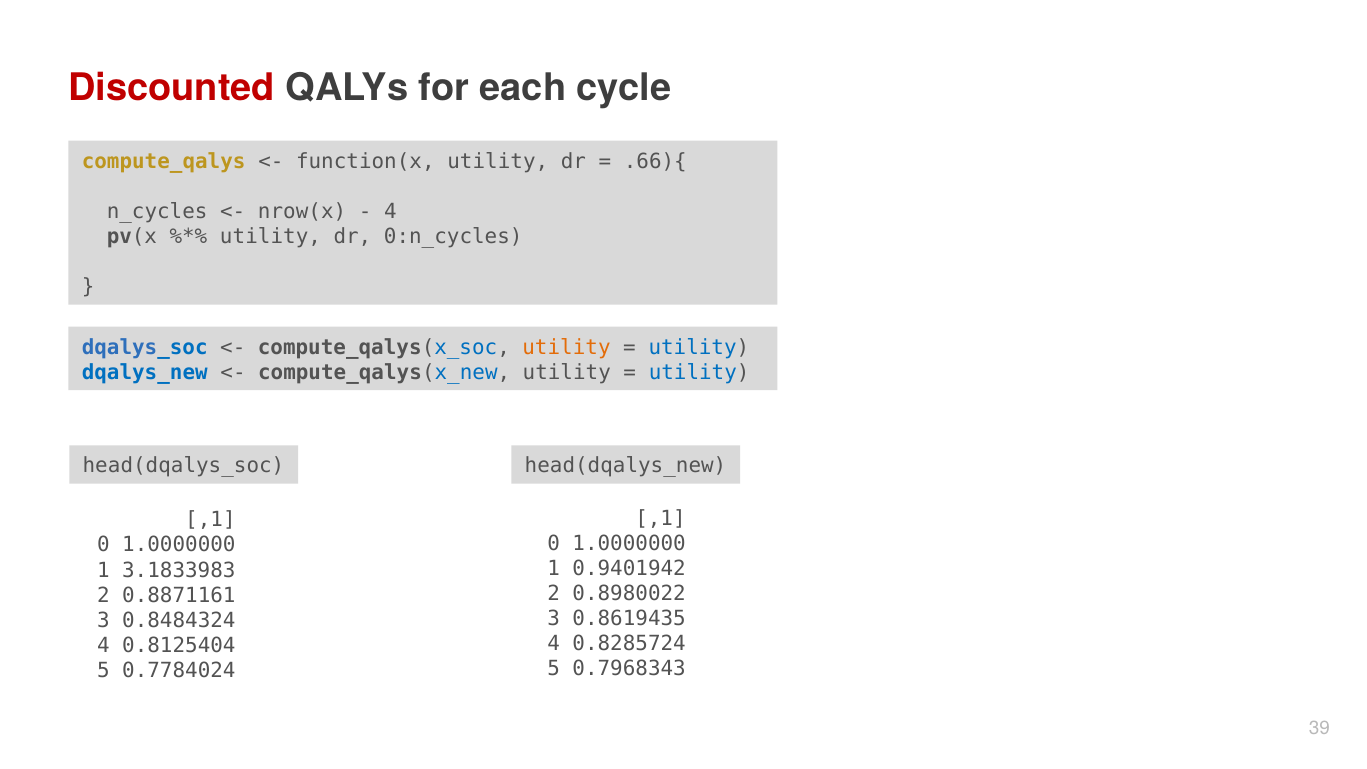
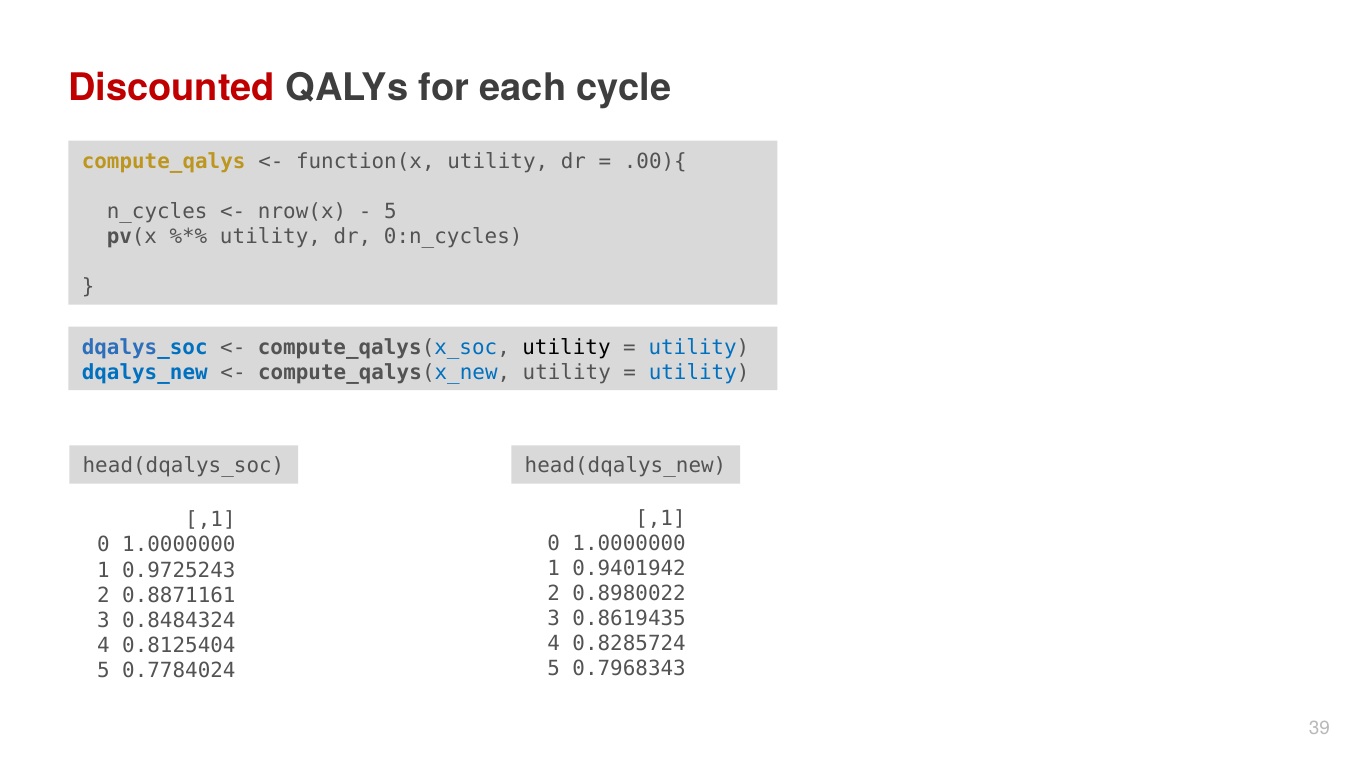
.66){: .66){ -> .00){ (655, 161)
4: 4 -> 5 (390, 212)
utility colour: orange -> black (566, 347)
3.1833983: 3.1833983 -> 0.9725243 (179, 570)
